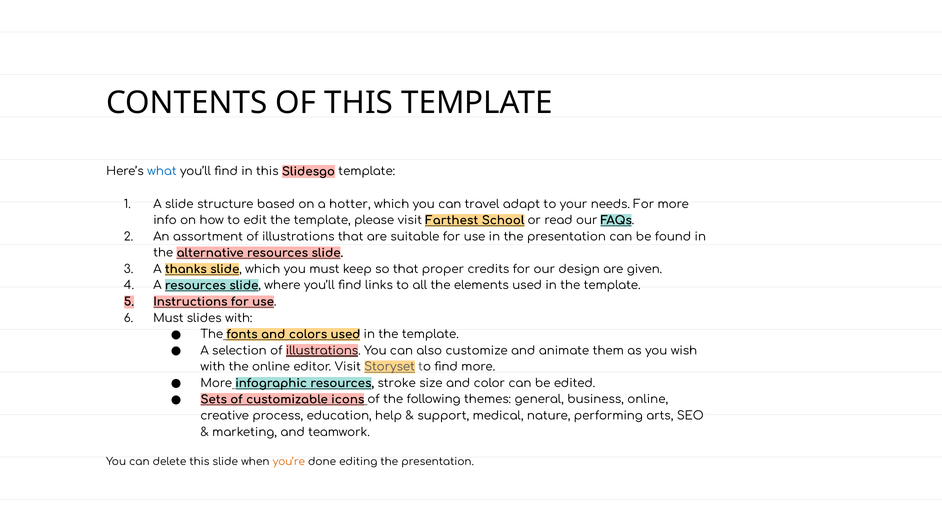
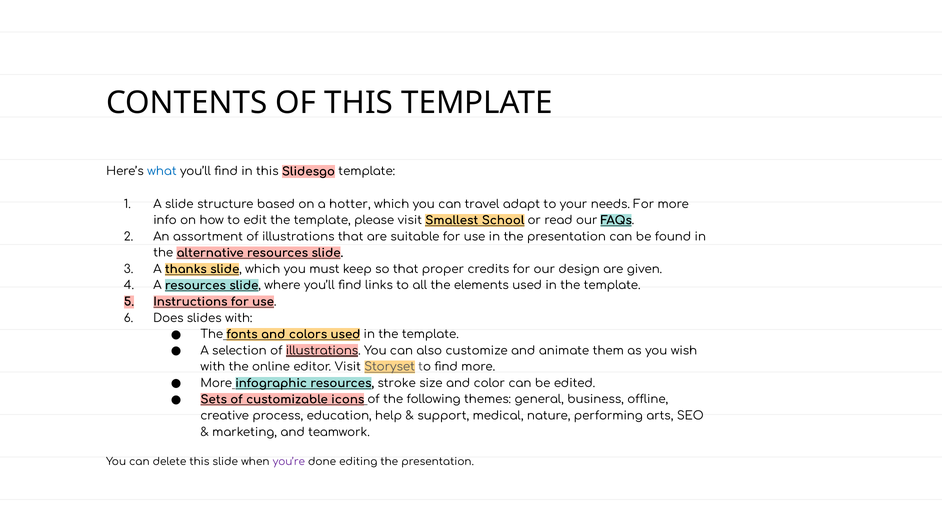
Farthest: Farthest -> Smallest (452, 220)
Must: Must -> Does (168, 318)
business online: online -> offline (648, 399)
you’re colour: orange -> purple (289, 462)
